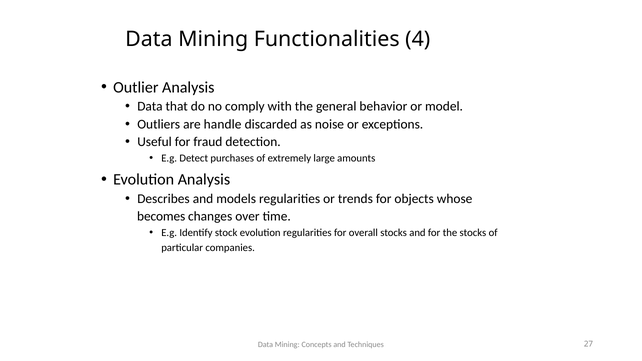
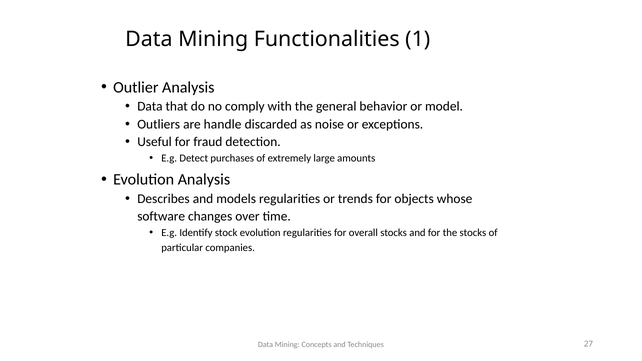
4: 4 -> 1 (418, 39)
becomes: becomes -> software (161, 217)
